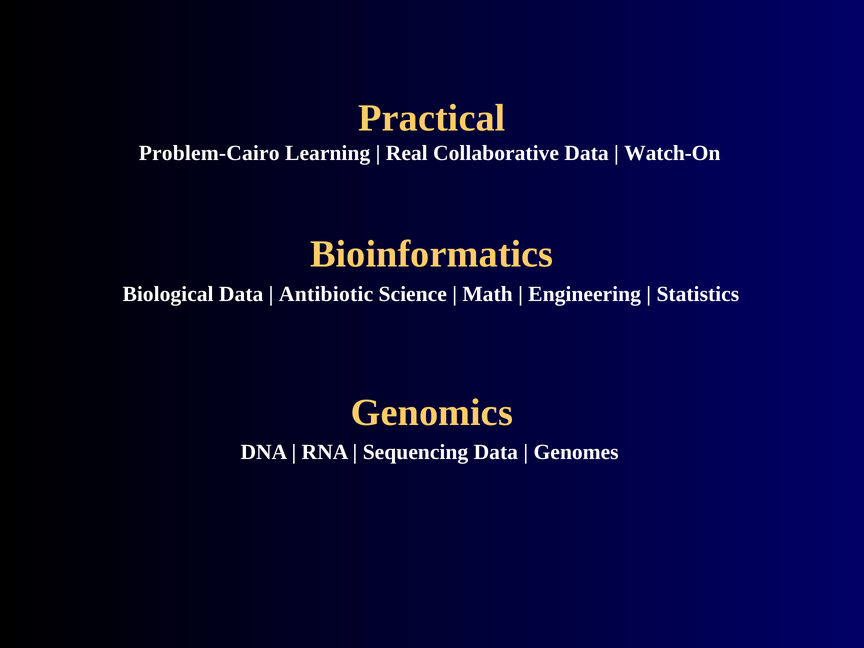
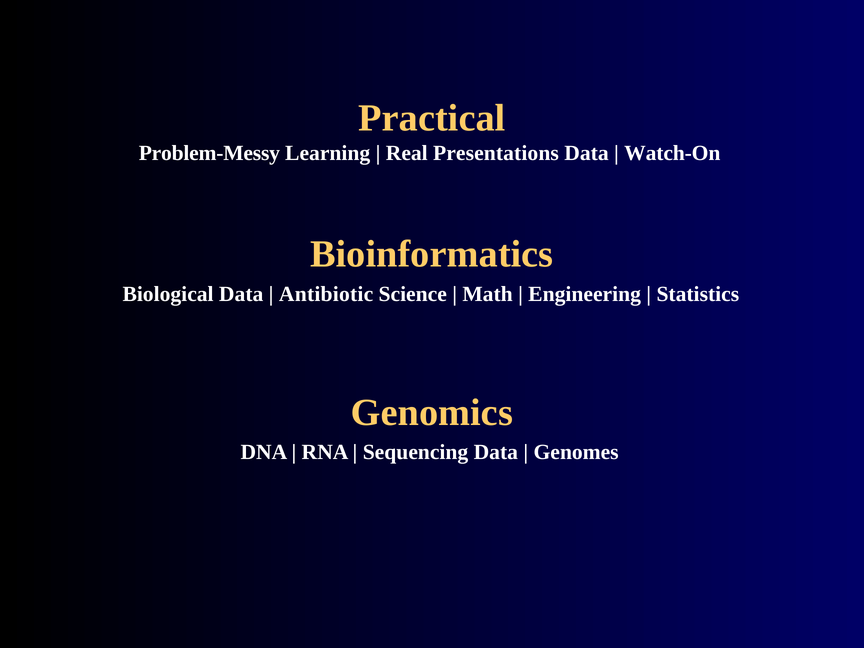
Problem-Cairo: Problem-Cairo -> Problem-Messy (209, 153)
Collaborative: Collaborative -> Presentations (496, 153)
